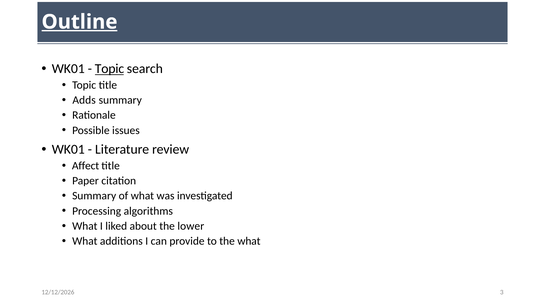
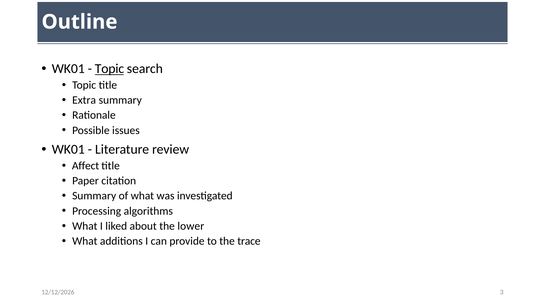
Outline underline: present -> none (80, 22)
Adds: Adds -> Extra (84, 100)
the what: what -> trace (249, 242)
